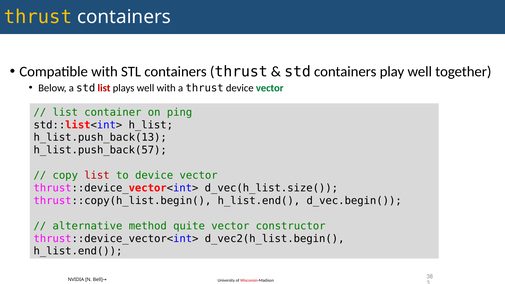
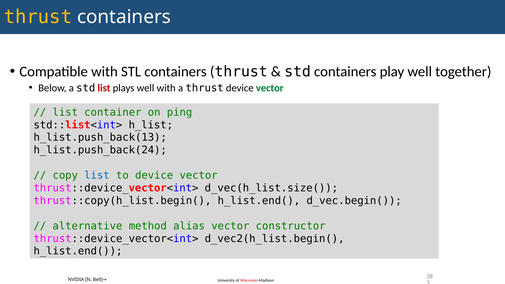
h_list.push_back(57: h_list.push_back(57 -> h_list.push_back(24 (100, 150)
list colour: red -> blue (97, 175)
quite: quite -> alias (189, 226)
